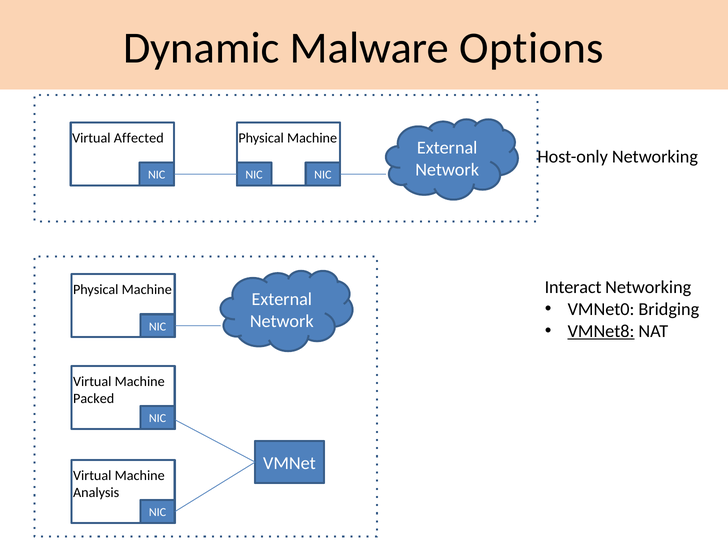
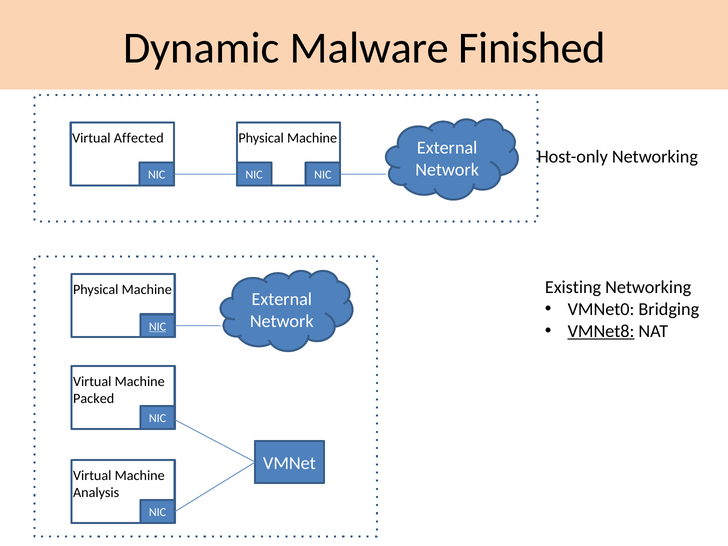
Options: Options -> Finished (532, 48)
Interact: Interact -> Existing (573, 287)
NIC underline: none -> present (158, 327)
